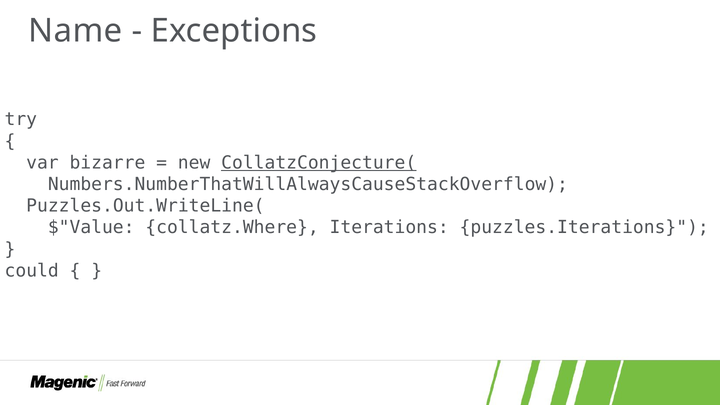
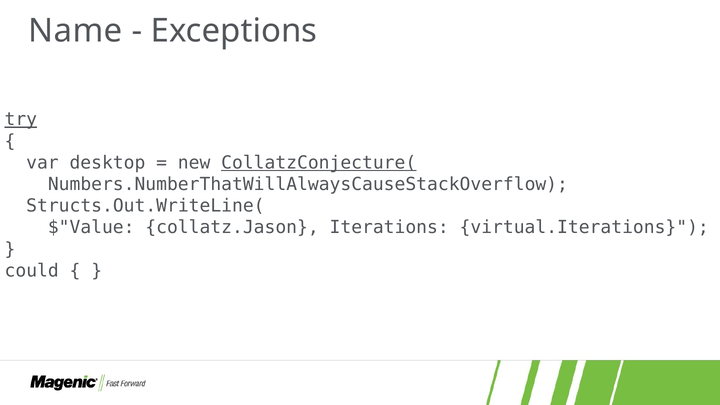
try underline: none -> present (21, 120)
bizarre: bizarre -> desktop (107, 163)
Puzzles.Out.WriteLine(: Puzzles.Out.WriteLine( -> Structs.Out.WriteLine( (145, 206)
collatz.Where: collatz.Where -> collatz.Jason (232, 228)
puzzles.Iterations: puzzles.Iterations -> virtual.Iterations (584, 228)
